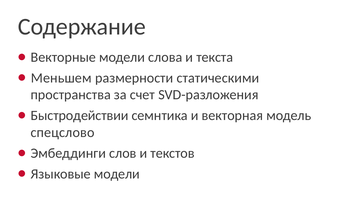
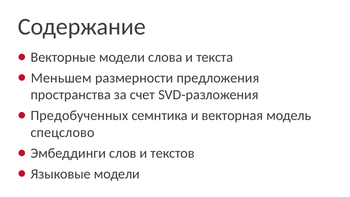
статическими: статическими -> предложения (218, 78)
Быстродействии: Быстродействии -> Предобученных (79, 115)
